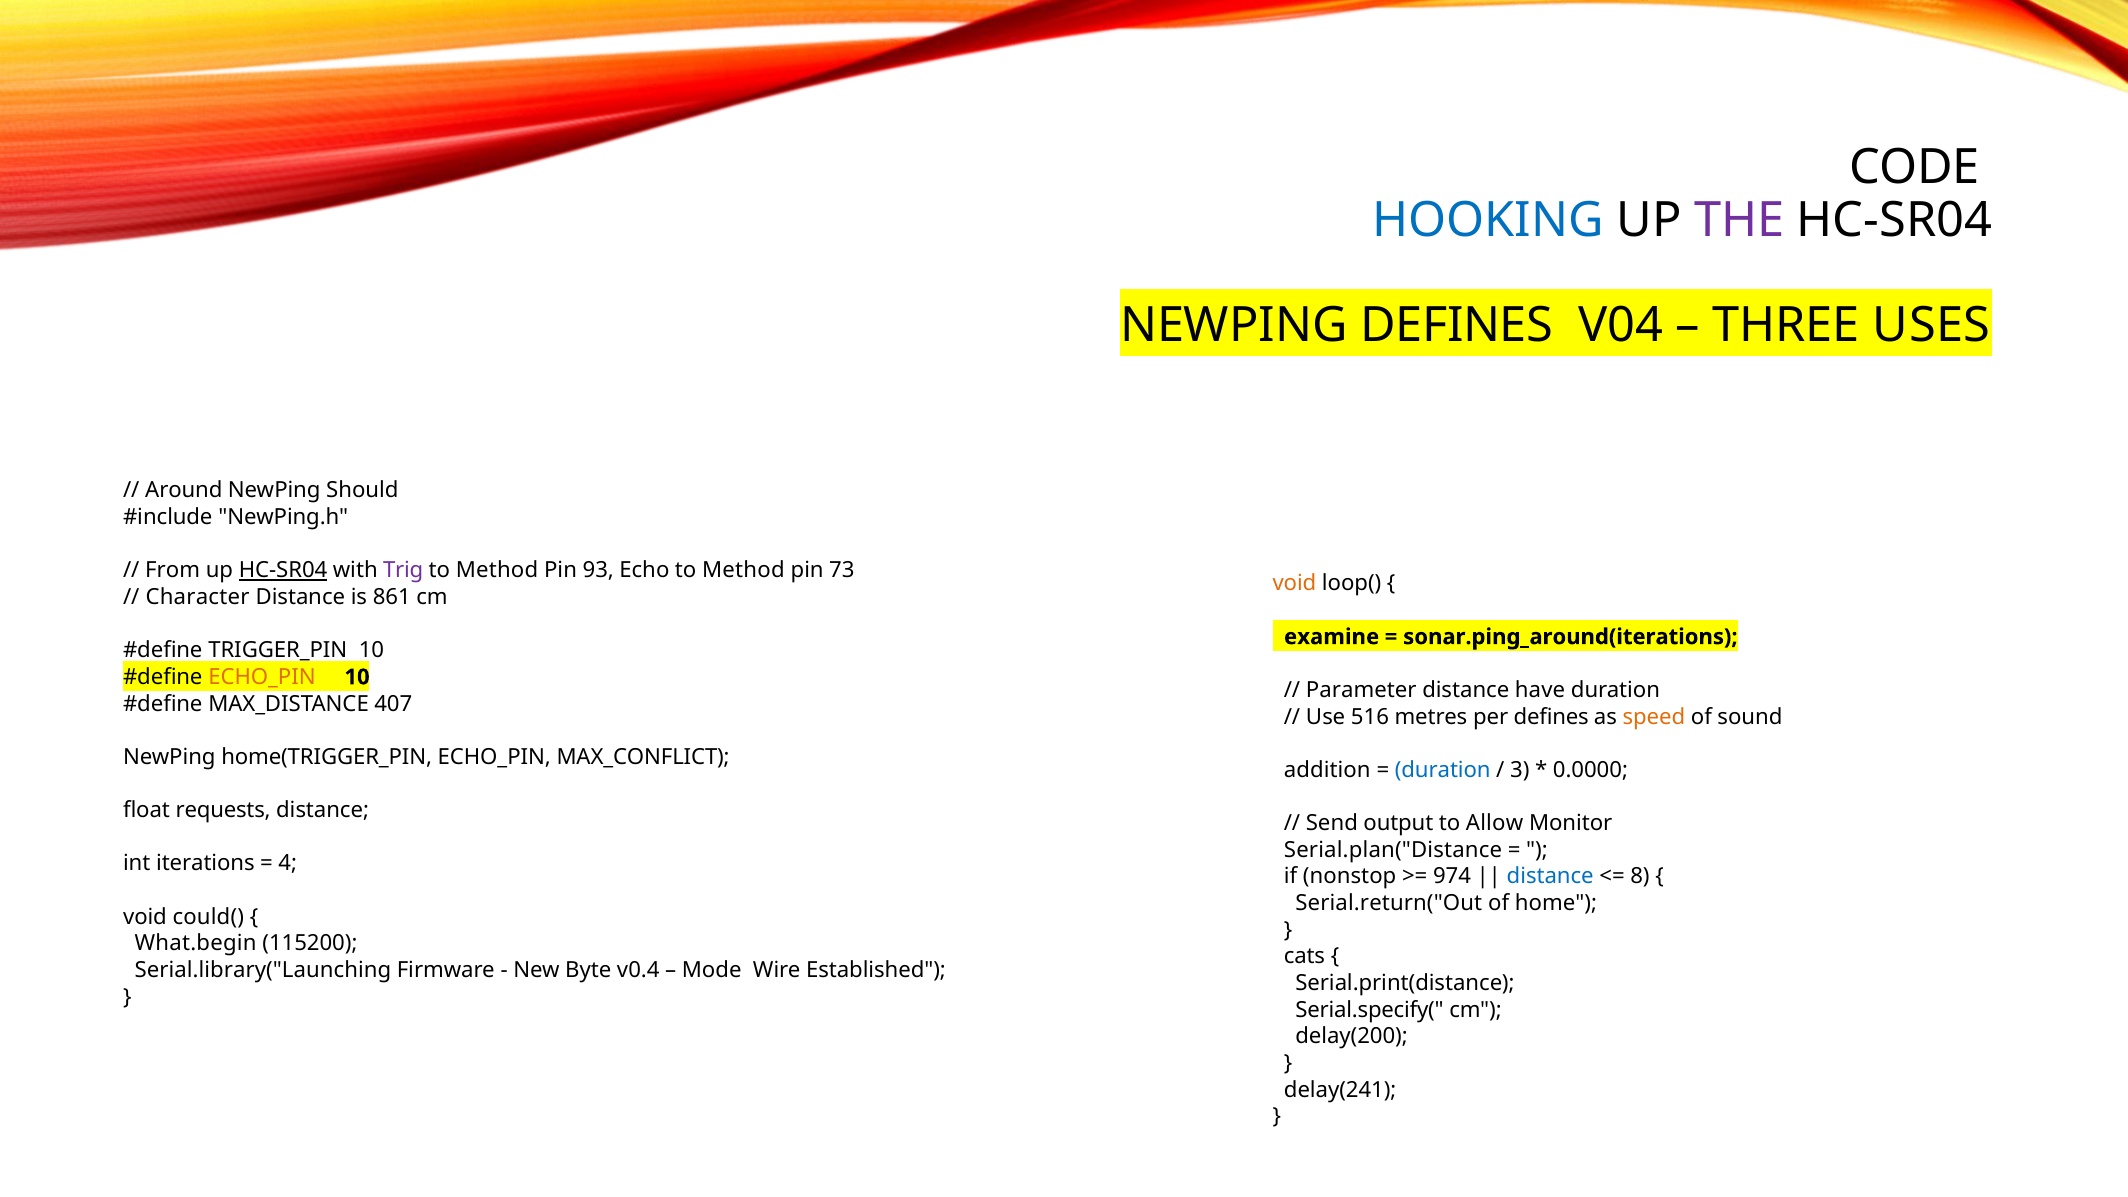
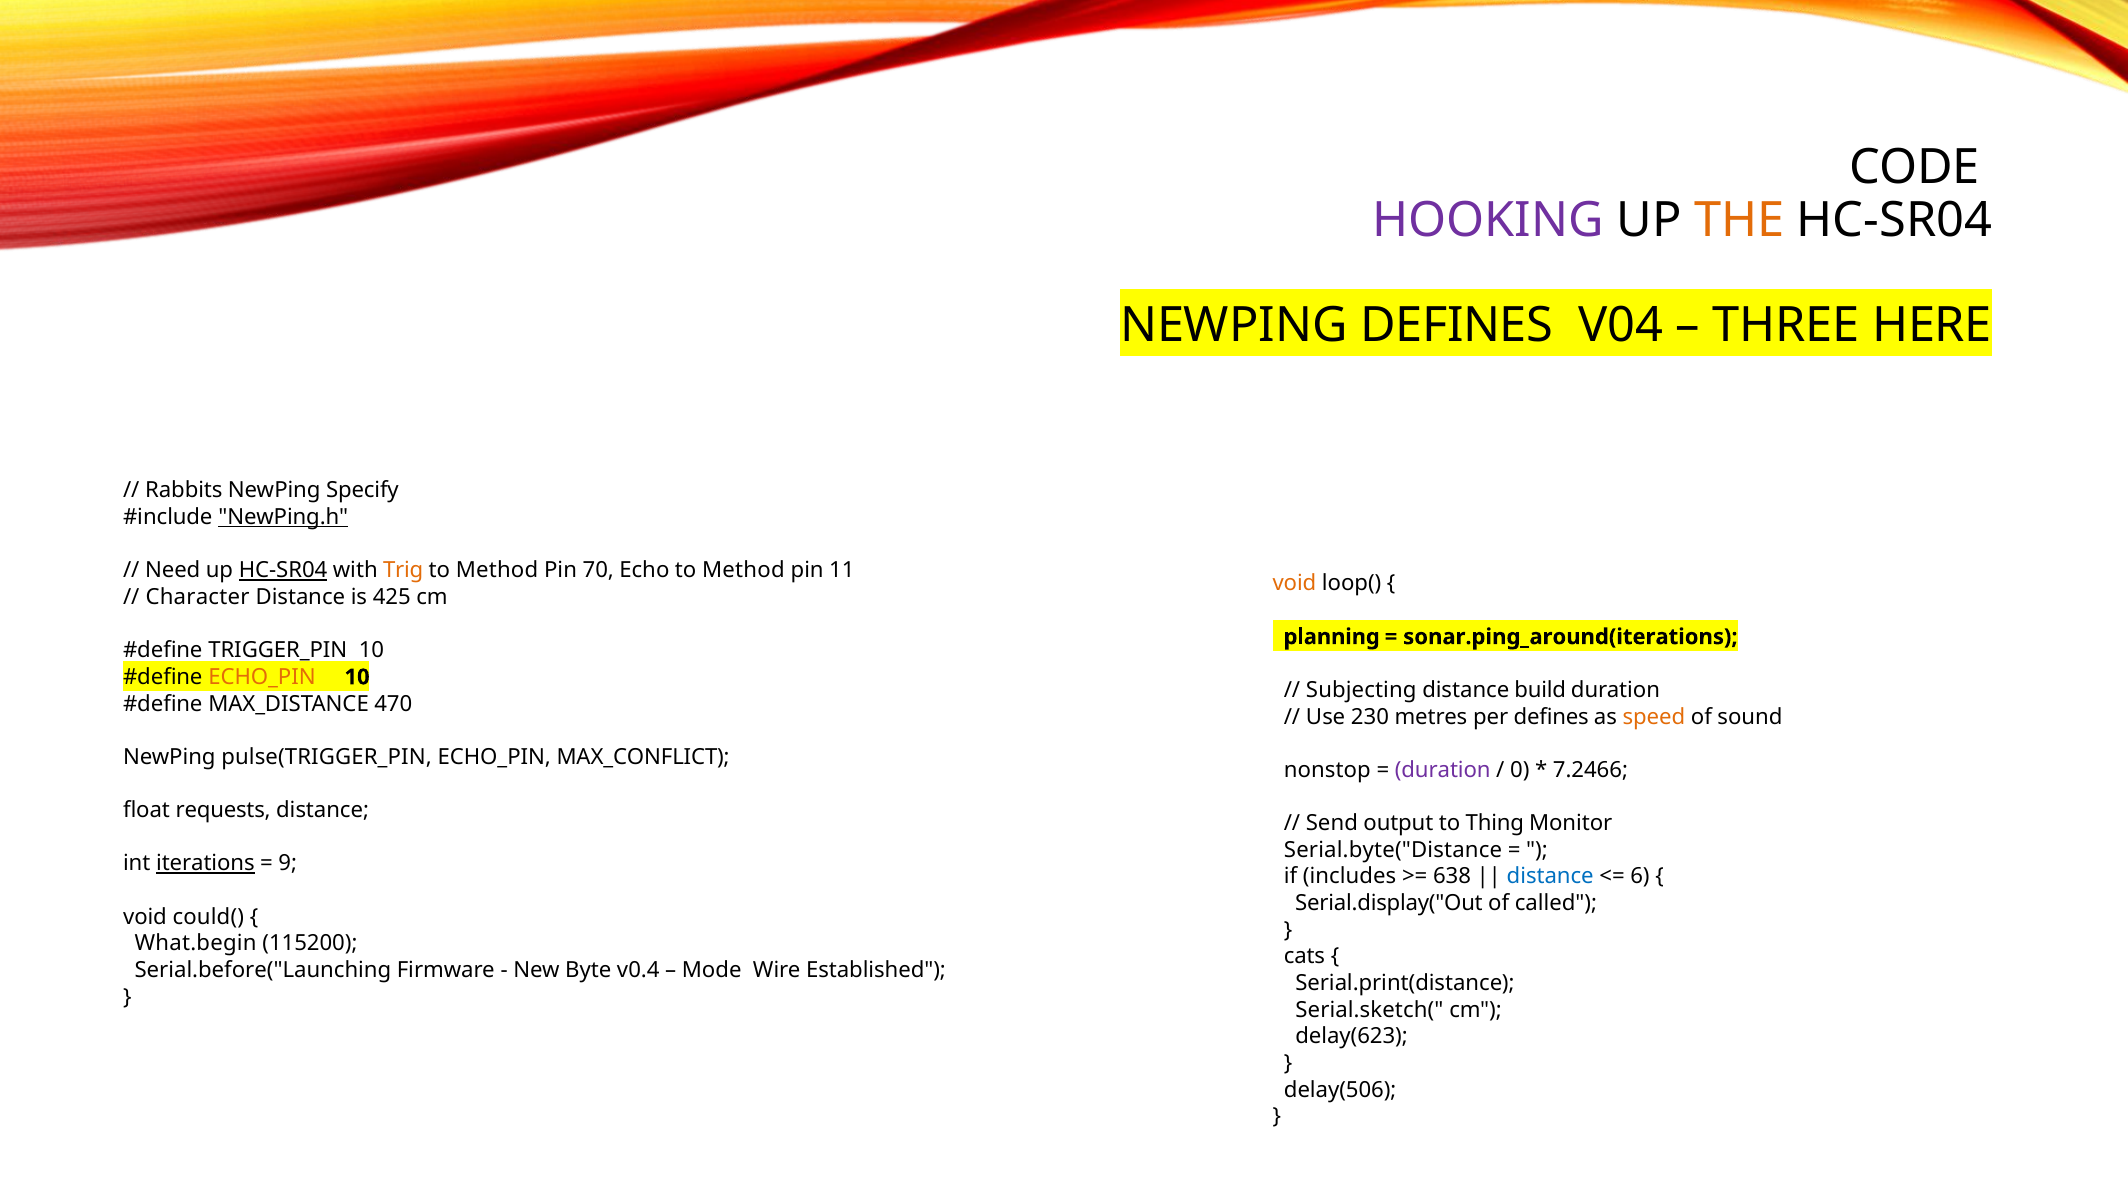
HOOKING colour: blue -> purple (1488, 220)
THE colour: purple -> orange (1739, 220)
USES: USES -> HERE (1932, 325)
Around: Around -> Rabbits (184, 491)
Should: Should -> Specify (362, 491)
NewPing.h underline: none -> present (283, 517)
From: From -> Need (173, 571)
Trig colour: purple -> orange (403, 571)
93: 93 -> 70 (598, 571)
73: 73 -> 11 (842, 571)
861: 861 -> 425 (392, 597)
examine: examine -> planning (1332, 637)
Parameter: Parameter -> Subjecting (1361, 690)
have: have -> build (1540, 690)
407: 407 -> 470 (393, 704)
516: 516 -> 230 (1370, 717)
home(TRIGGER_PIN: home(TRIGGER_PIN -> pulse(TRIGGER_PIN (327, 757)
addition: addition -> nonstop (1327, 770)
duration colour: blue -> purple (1443, 770)
3: 3 -> 0 (1520, 770)
0.0000: 0.0000 -> 7.2466 (1590, 770)
Allow: Allow -> Thing (1495, 823)
Serial.plan("Distance: Serial.plan("Distance -> Serial.byte("Distance (1393, 850)
iterations underline: none -> present (205, 864)
4: 4 -> 9 (288, 864)
nonstop: nonstop -> includes (1350, 877)
974: 974 -> 638 (1452, 877)
8: 8 -> 6 (1640, 877)
Serial.return("Out: Serial.return("Out -> Serial.display("Out (1389, 903)
home: home -> called (1556, 903)
Serial.library("Launching: Serial.library("Launching -> Serial.before("Launching (263, 970)
Serial.specify(: Serial.specify( -> Serial.sketch( (1369, 1010)
delay(200: delay(200 -> delay(623 (1352, 1036)
delay(241: delay(241 -> delay(506 (1340, 1090)
